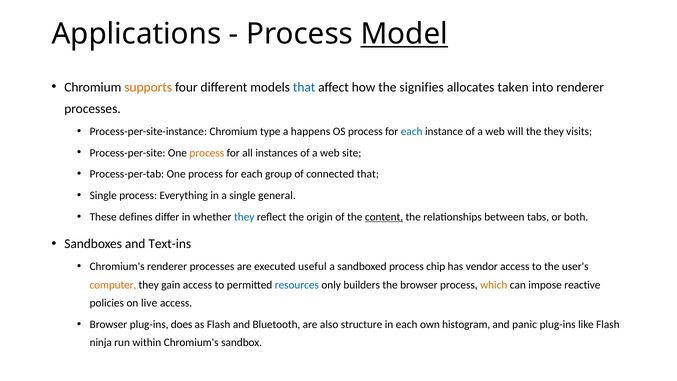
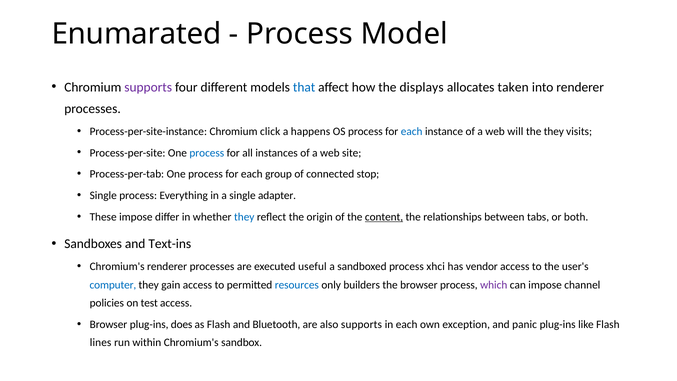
Applications: Applications -> Enumarated (137, 34)
Model underline: present -> none (404, 34)
supports colour: orange -> purple (148, 87)
signifies: signifies -> displays (422, 87)
type: type -> click (270, 131)
process colour: orange -> blue (207, 153)
connected that: that -> stop (368, 174)
general: general -> adapter (277, 196)
These defines: defines -> impose (136, 217)
chip: chip -> xhci (436, 266)
computer colour: orange -> blue (113, 285)
which colour: orange -> purple (494, 285)
reactive: reactive -> channel (582, 285)
live: live -> test (149, 303)
also structure: structure -> supports (361, 324)
histogram: histogram -> exception (466, 324)
ninja: ninja -> lines (101, 343)
